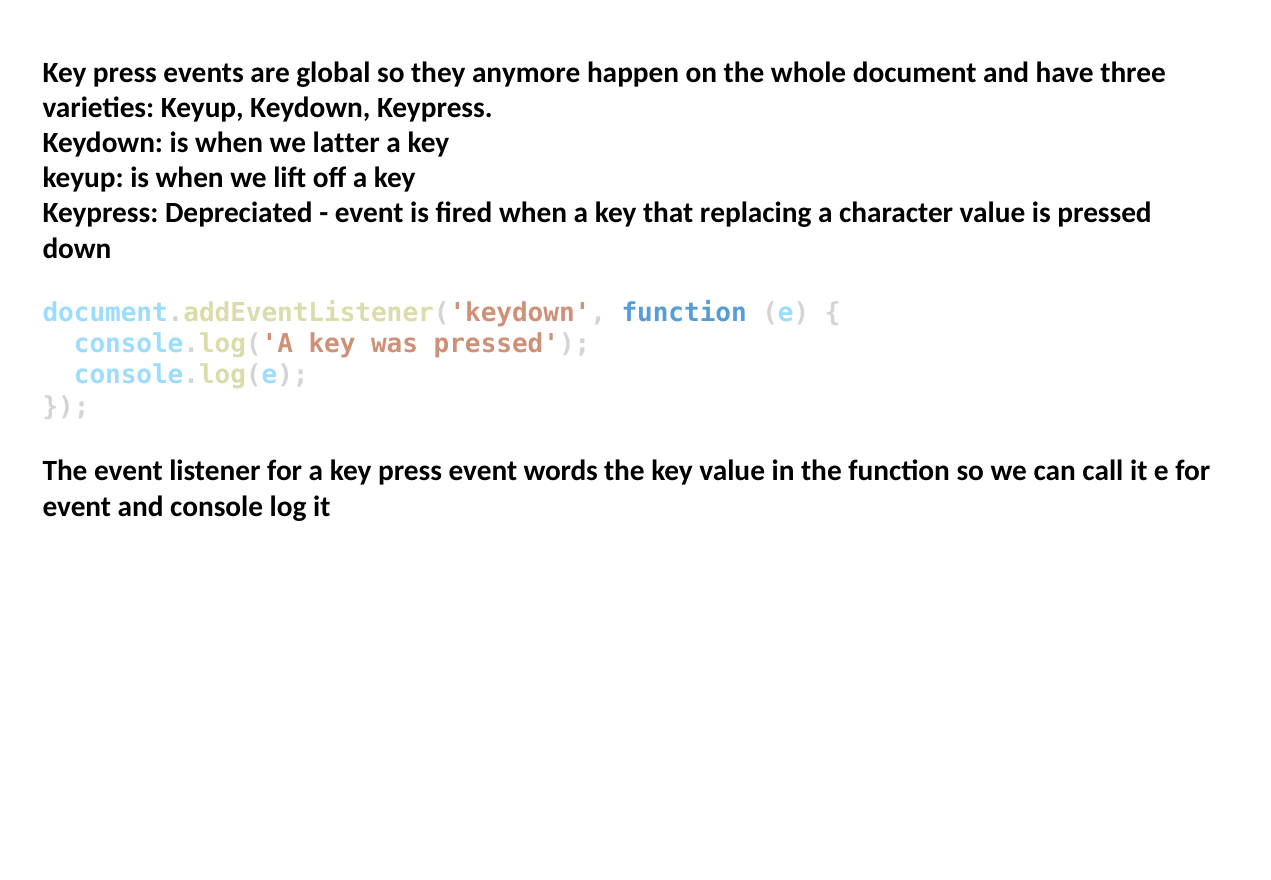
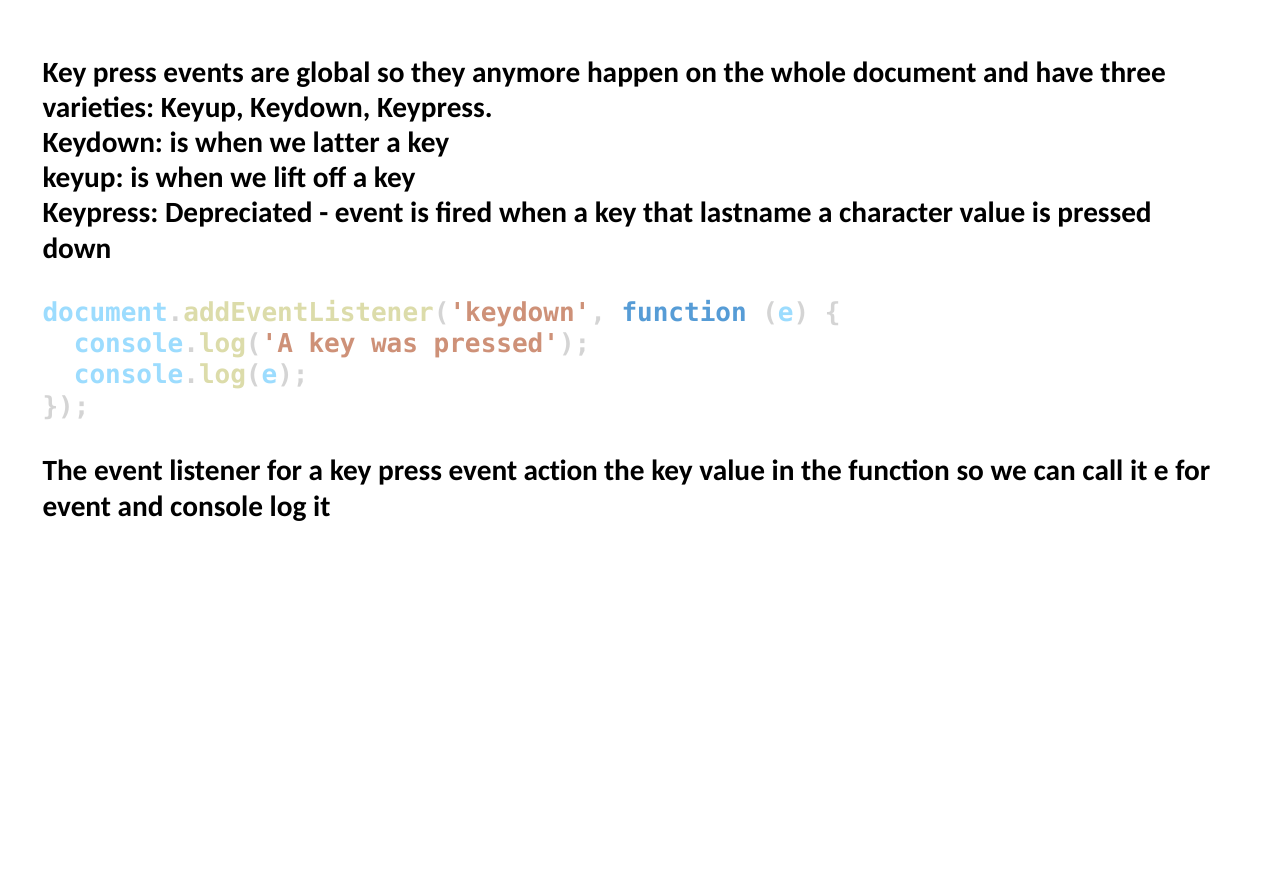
replacing: replacing -> lastname (756, 213)
words: words -> action (561, 471)
